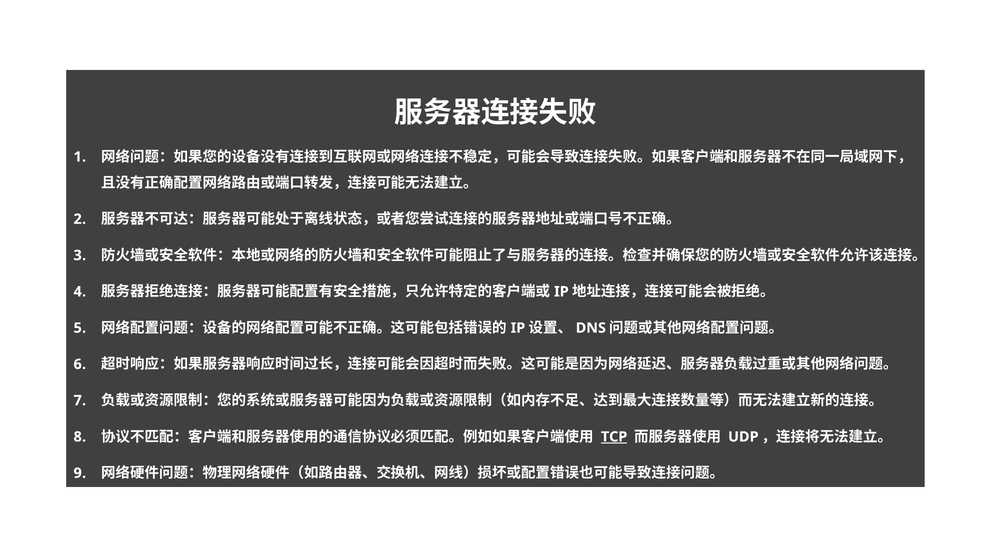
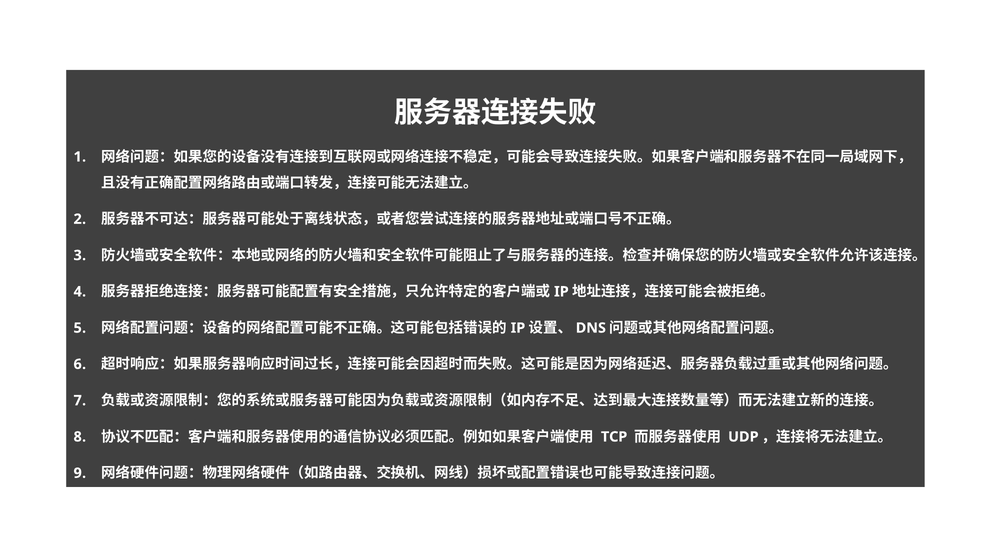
TCP underline: present -> none (614, 437)
